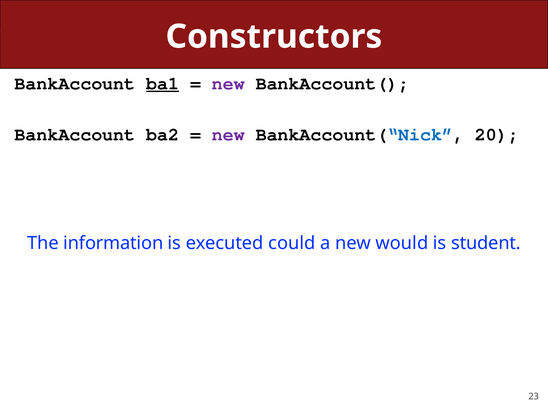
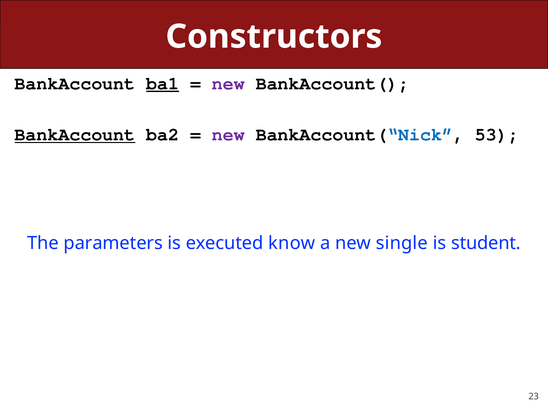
BankAccount underline: none -> present (75, 135)
20: 20 -> 53 (497, 135)
information: information -> parameters (113, 243)
could: could -> know (292, 243)
would: would -> single (402, 243)
